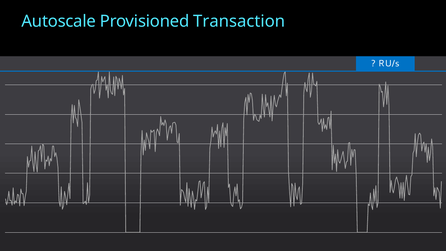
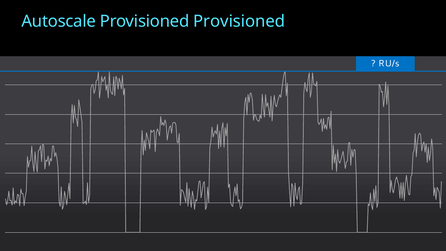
Provisioned Transaction: Transaction -> Provisioned (239, 21)
